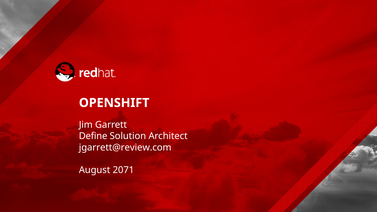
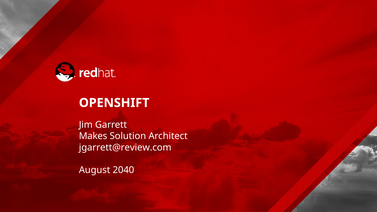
Define: Define -> Makes (93, 136)
2071: 2071 -> 2040 (123, 170)
